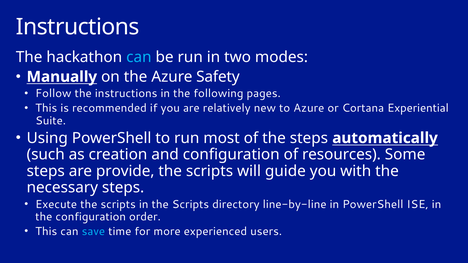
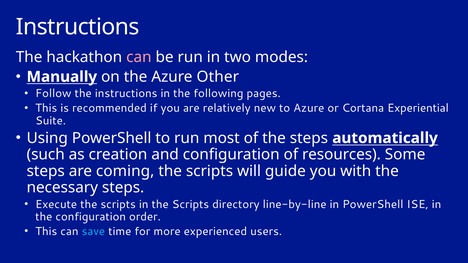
can colour: light blue -> pink (139, 57)
Safety: Safety -> Other (218, 77)
provide: provide -> coming (125, 171)
